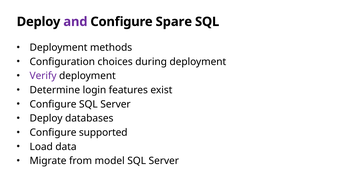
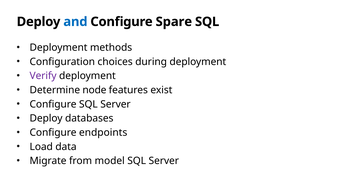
and colour: purple -> blue (75, 22)
login: login -> node (94, 90)
supported: supported -> endpoints (103, 132)
